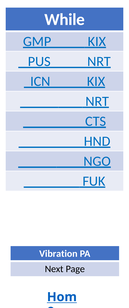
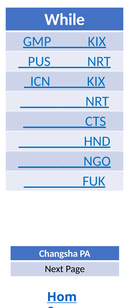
Vibration: Vibration -> Changsha (58, 254)
